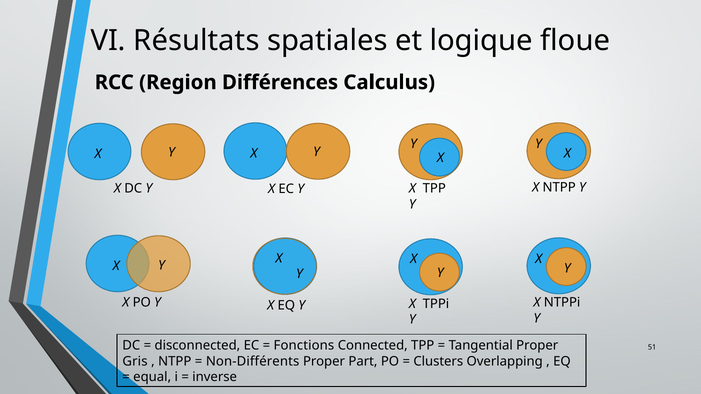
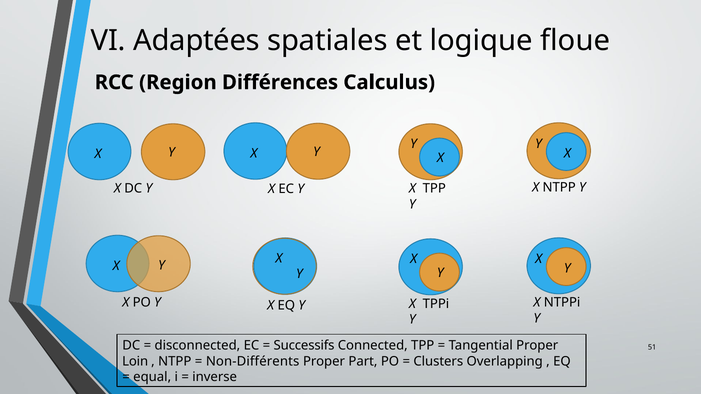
Résultats: Résultats -> Adaptées (197, 41)
Fonctions: Fonctions -> Successifs (304, 346)
Gris: Gris -> Loin (135, 362)
